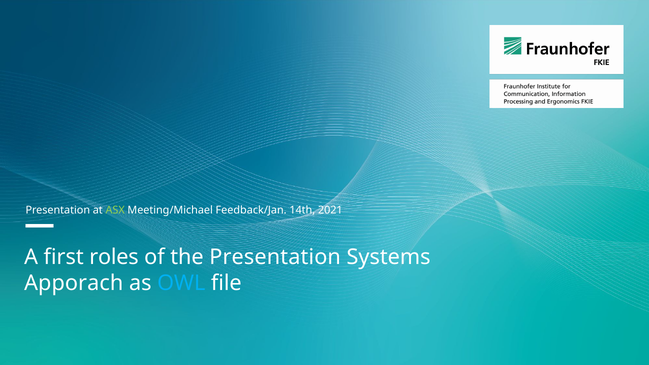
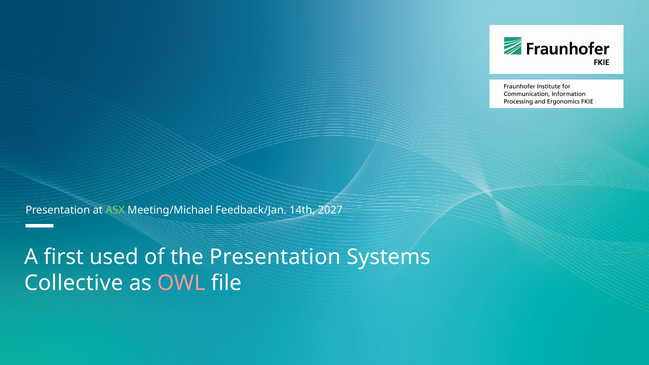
2021: 2021 -> 2027 (330, 210)
roles: roles -> used (114, 257)
Apporach: Apporach -> Collective (74, 283)
OWL colour: light blue -> pink (181, 283)
